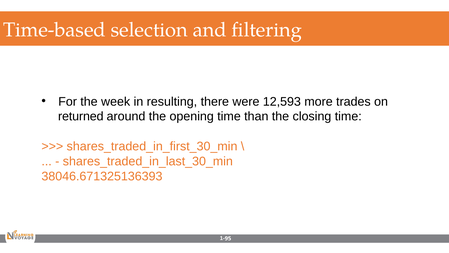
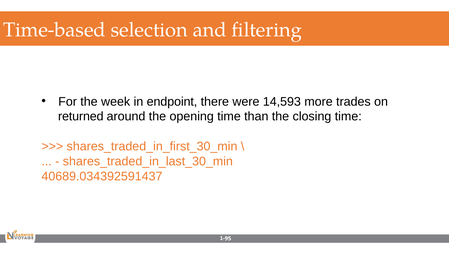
resulting: resulting -> endpoint (172, 101)
12,593: 12,593 -> 14,593 (282, 101)
38046.671325136393: 38046.671325136393 -> 40689.034392591437 (102, 176)
